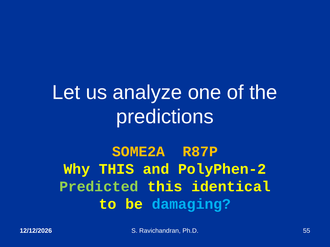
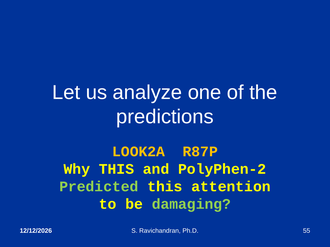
SOME2A: SOME2A -> LOOK2A (139, 152)
identical: identical -> attention (231, 187)
damaging colour: light blue -> light green (191, 205)
